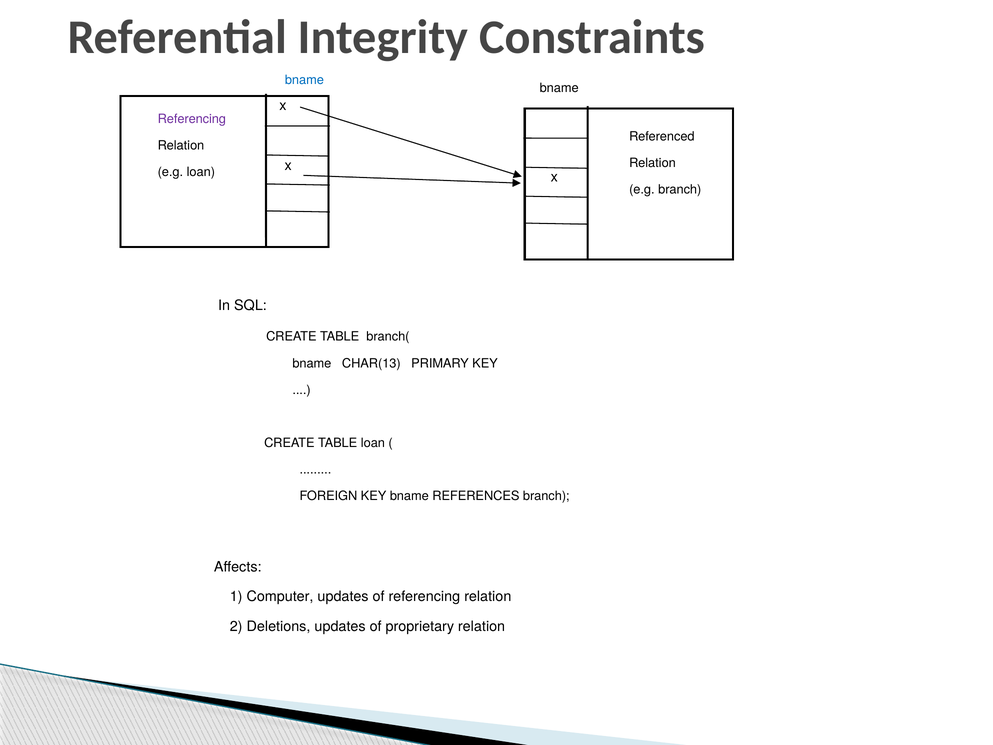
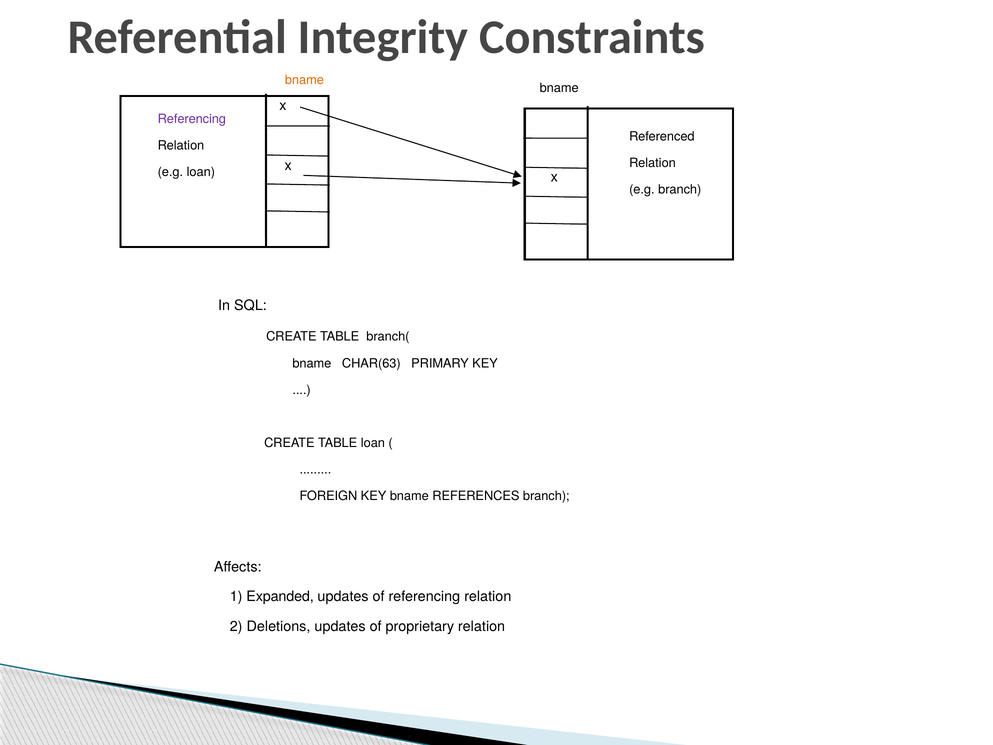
bname colour: blue -> orange (304, 80)
CHAR(13: CHAR(13 -> CHAR(63 (371, 363)
Computer: Computer -> Expanded (280, 597)
